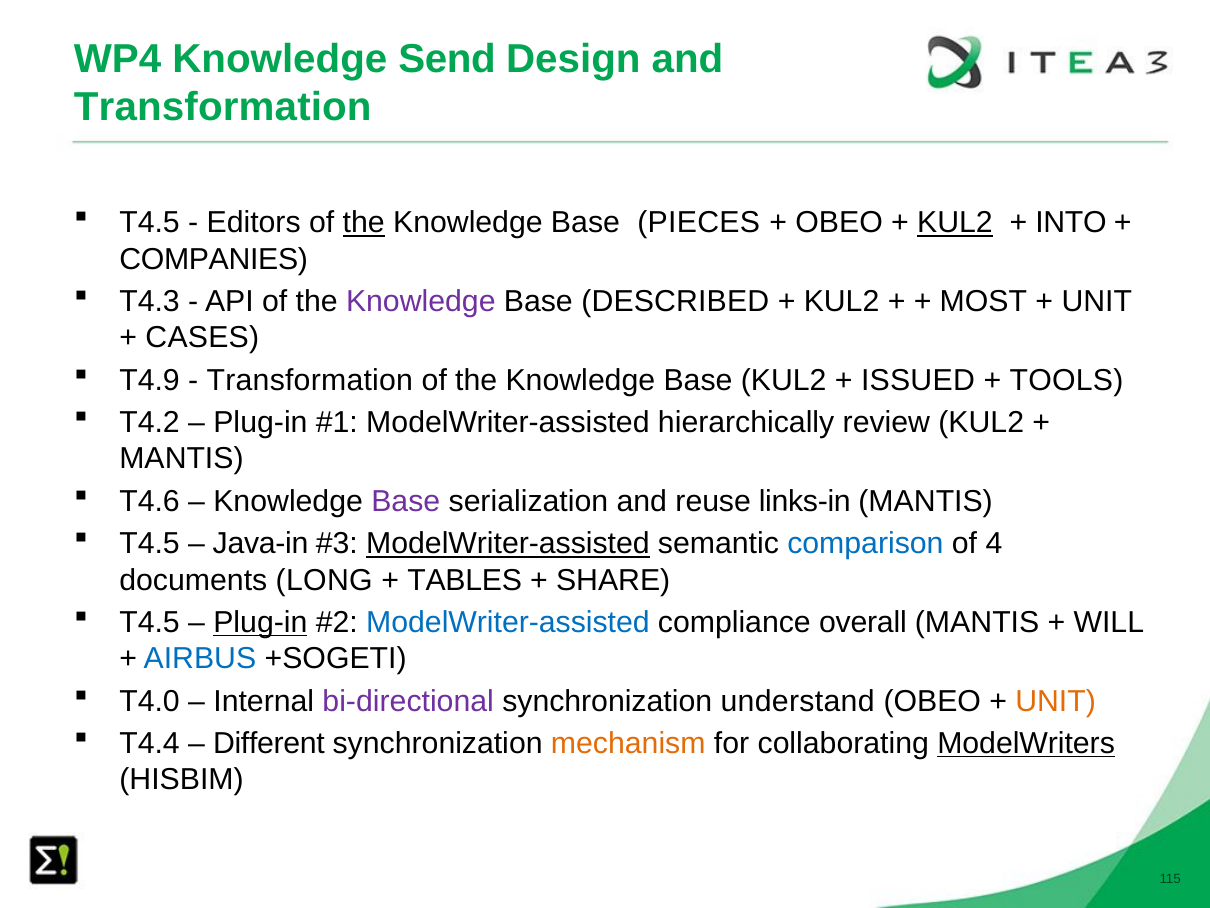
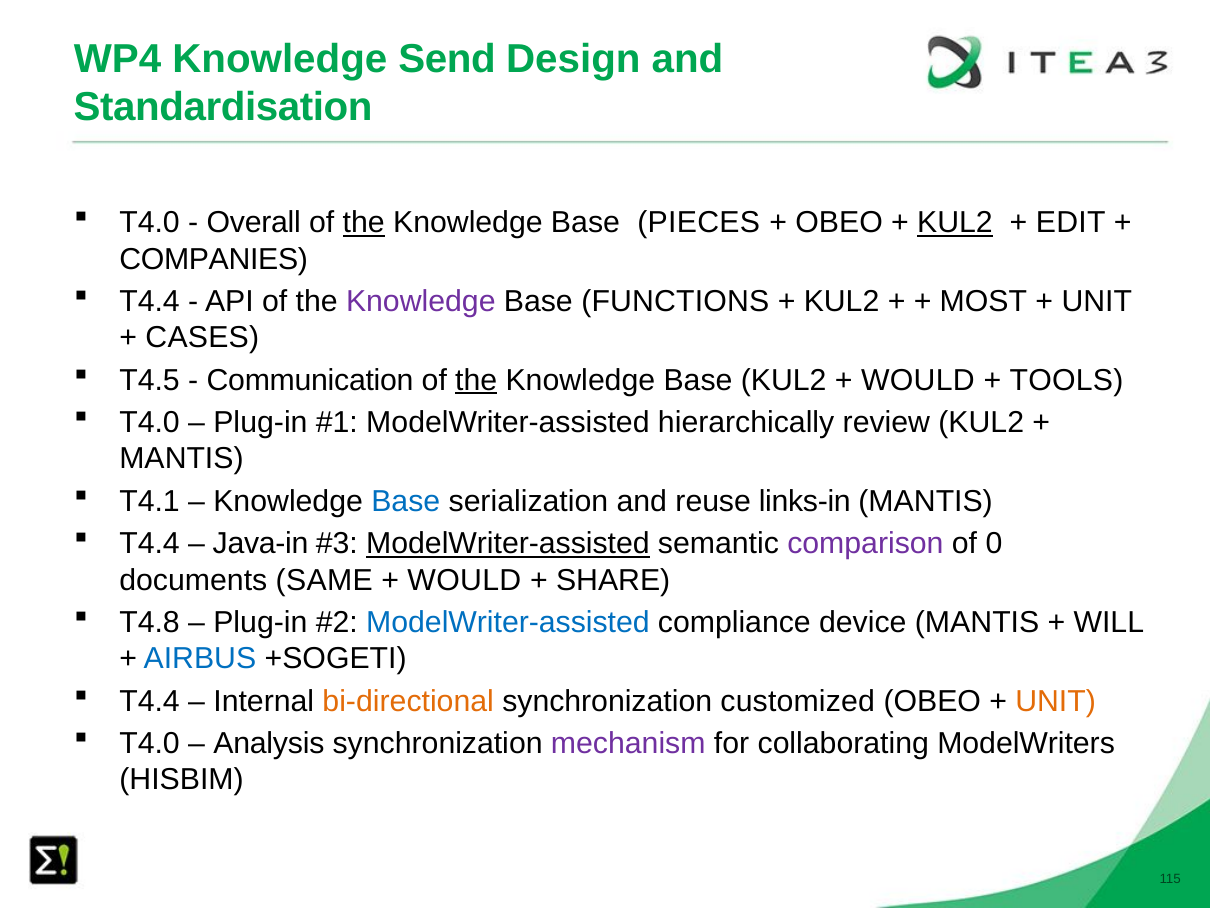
Transformation: Transformation -> Standardisation (223, 107)
T4.5: T4.5 -> T4.0 (150, 223)
Editors: Editors -> Overall (254, 223)
INTO: INTO -> EDIT (1071, 223)
T4.3: T4.3 -> T4.4 (150, 301)
DESCRIBED: DESCRIBED -> FUNCTIONS (675, 301)
T4.9: T4.9 -> T4.5 (150, 380)
Transformation: Transformation -> Communication (310, 380)
the underline: none -> present (476, 380)
ISSUED: ISSUED -> WOULD (918, 380)
T4.2: T4.2 -> T4.0 (150, 422)
T4.6: T4.6 -> T4.1 (150, 501)
Base colour: purple -> blue (406, 501)
T4.5: T4.5 -> T4.4 (150, 543)
comparison colour: blue -> purple (865, 543)
4: 4 -> 0 (994, 543)
LONG: LONG -> SAME (324, 580)
TABLES: TABLES -> WOULD (464, 580)
T4.5: T4.5 -> T4.8 (150, 622)
Plug-in underline: present -> none (260, 622)
overall: overall -> device (863, 622)
T4.0: T4.0 -> T4.4 (150, 701)
bi-directional colour: purple -> orange (408, 701)
understand: understand -> customized (798, 701)
T4.4: T4.4 -> T4.0 (150, 743)
Different: Different -> Analysis (269, 743)
mechanism colour: orange -> purple (628, 743)
ModelWriters underline: present -> none (1026, 743)
